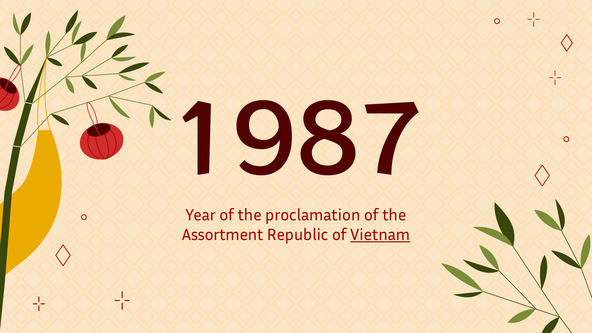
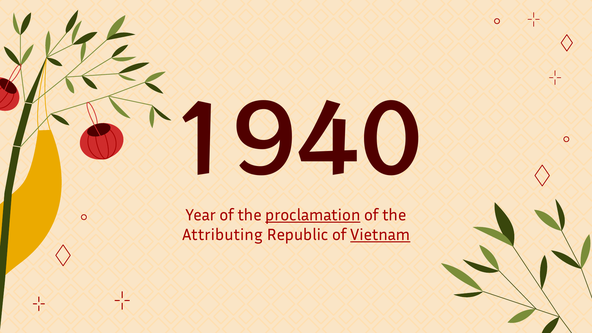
1987: 1987 -> 1940 (296, 143)
proclamation underline: none -> present (313, 215)
Assortment: Assortment -> Attributing (222, 235)
